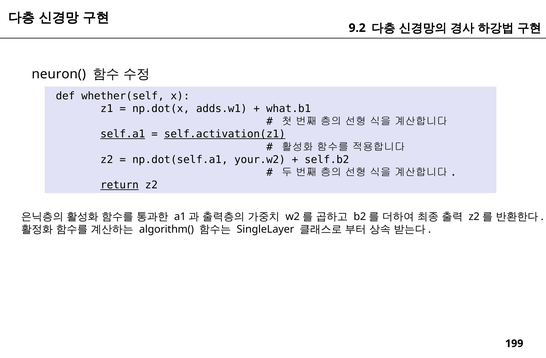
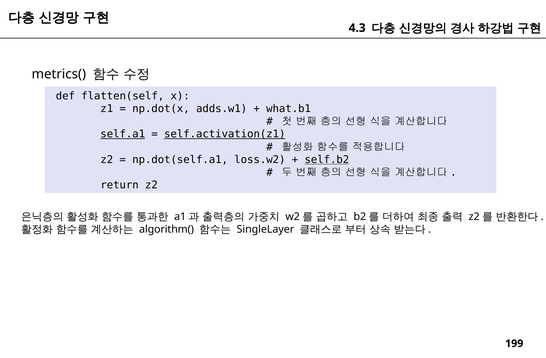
9.2: 9.2 -> 4.3 (357, 28)
neuron(: neuron( -> metrics( (59, 74)
whether(self: whether(self -> flatten(self (123, 96)
your.w2: your.w2 -> loss.w2 (260, 160)
self.b2 underline: none -> present (327, 160)
return underline: present -> none (120, 185)
